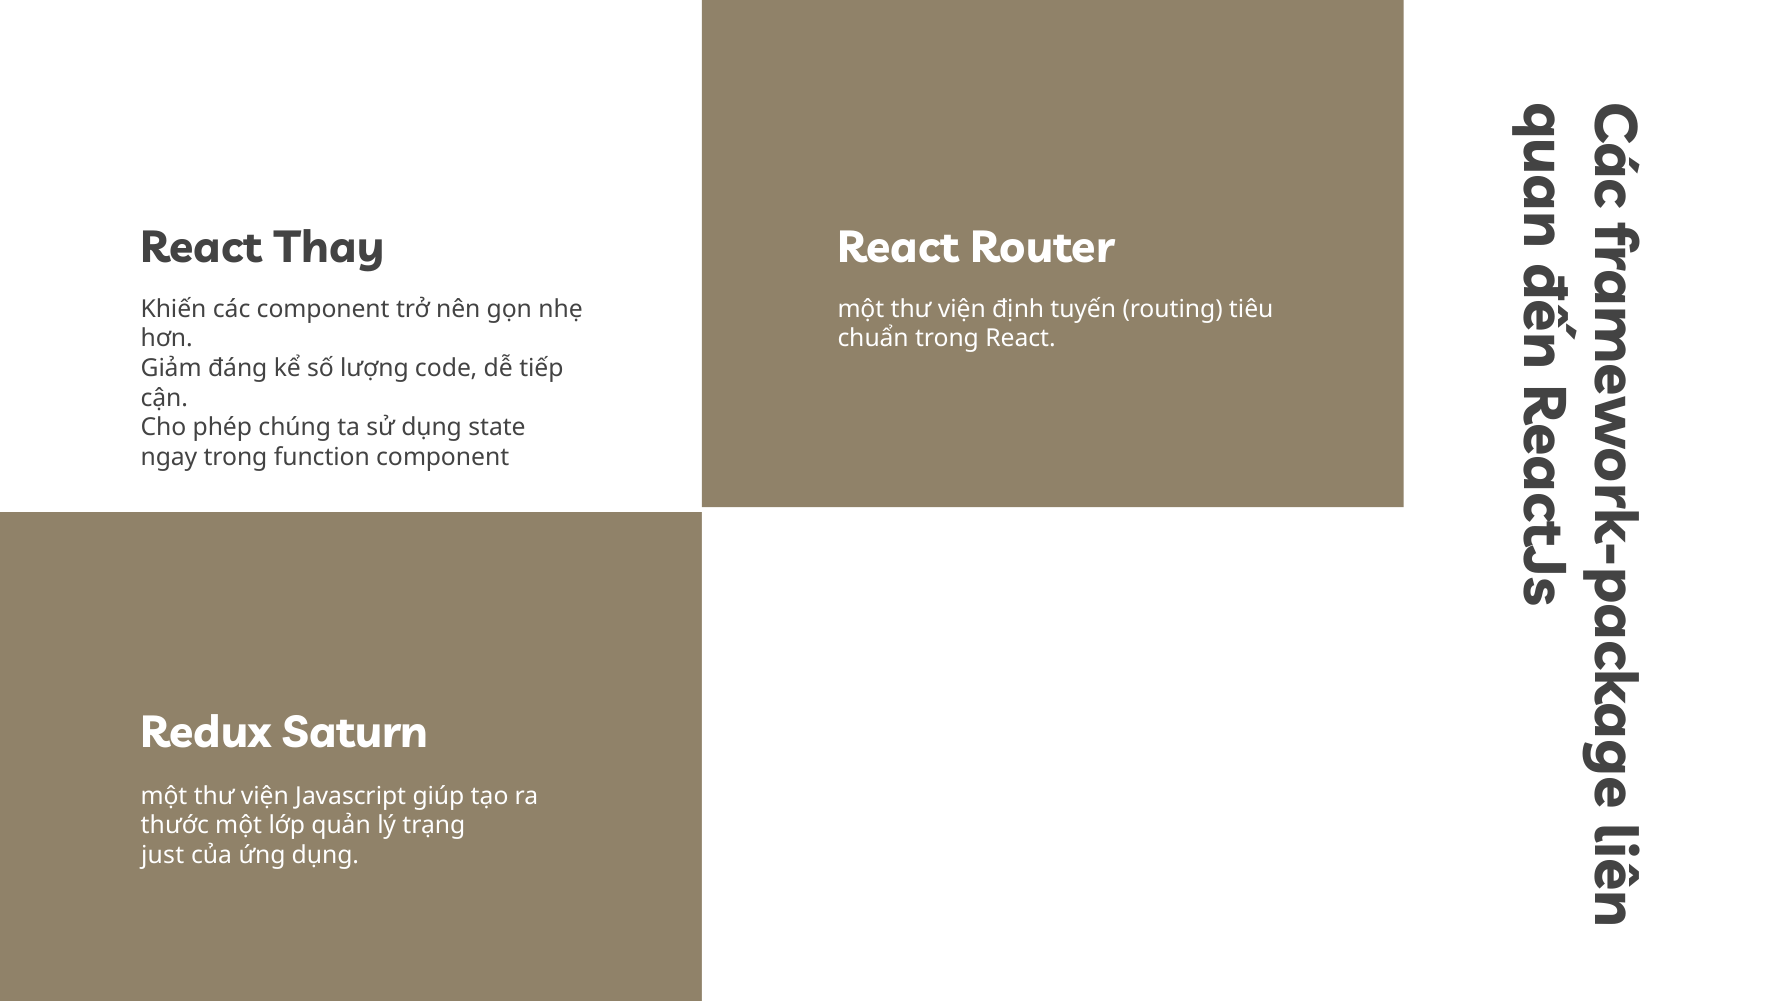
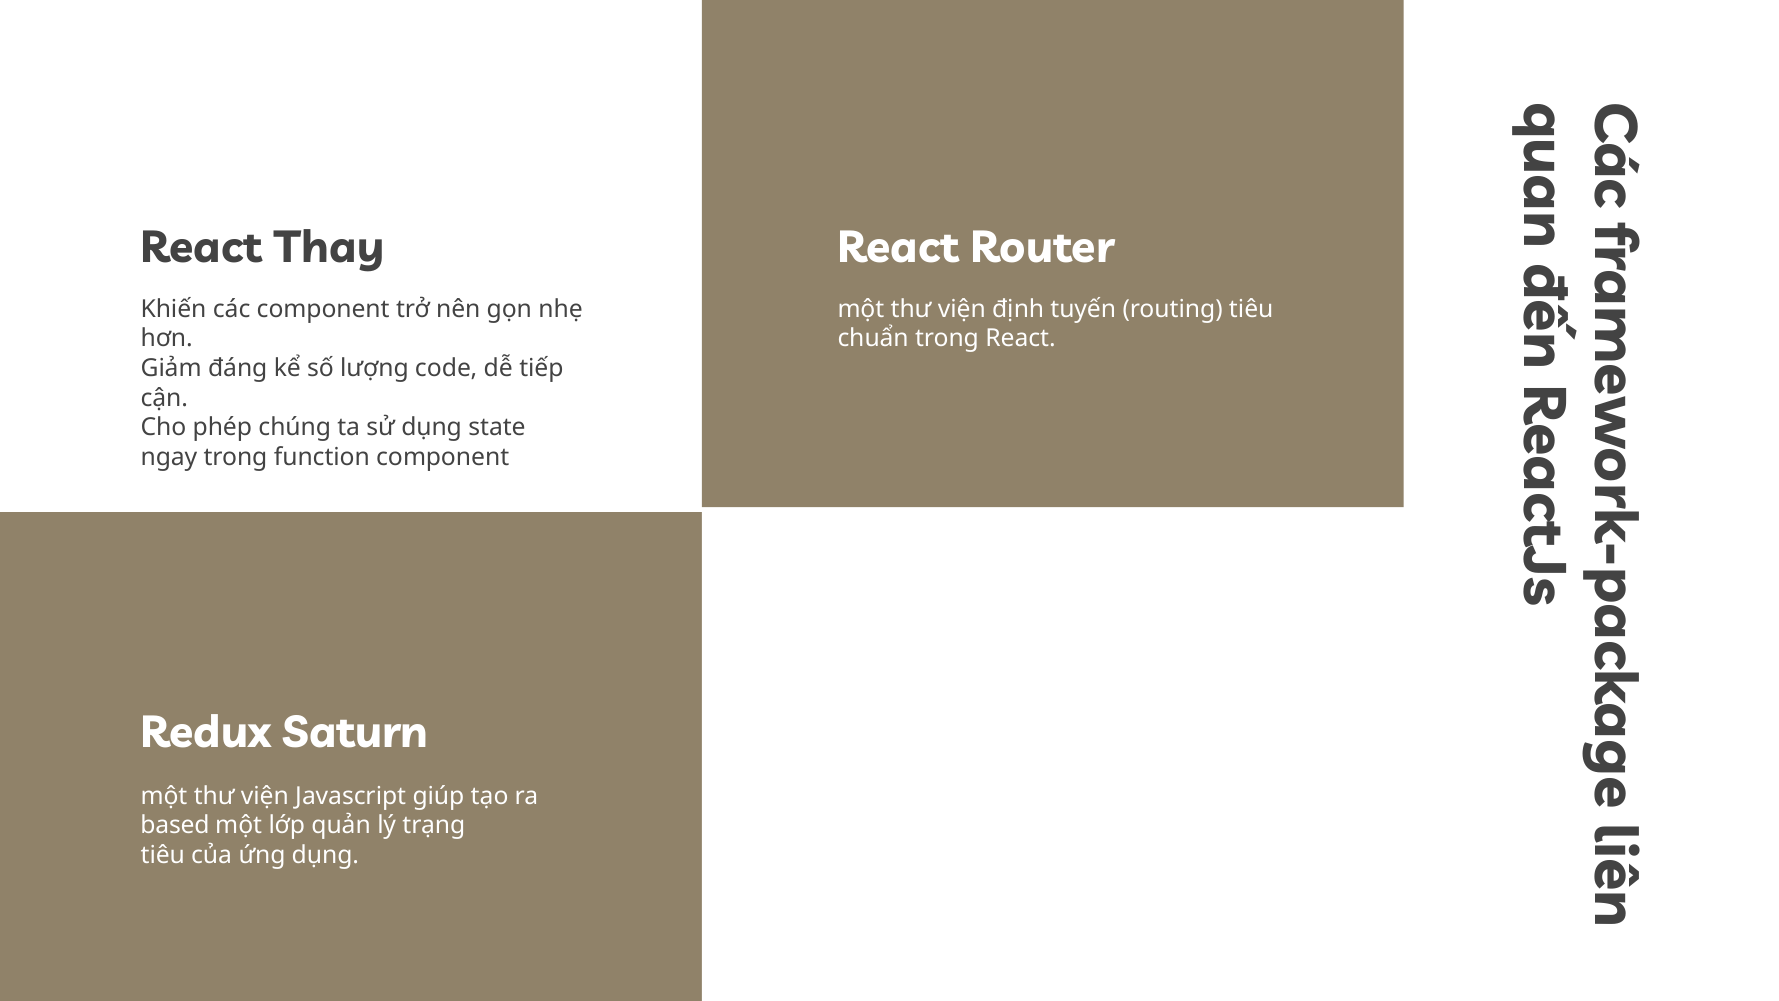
thước: thước -> based (175, 826)
just: just -> tiêu (163, 855)
